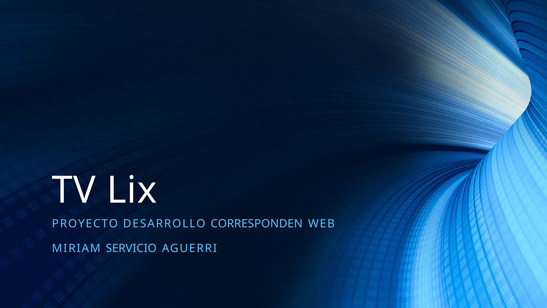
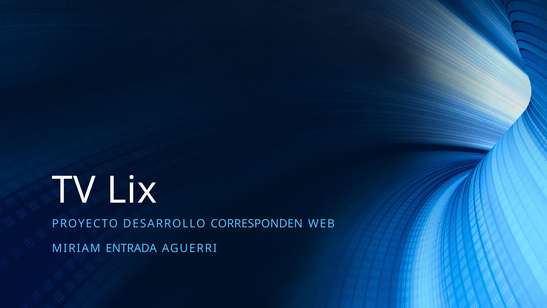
SERVICIO: SERVICIO -> ENTRADA (131, 248)
